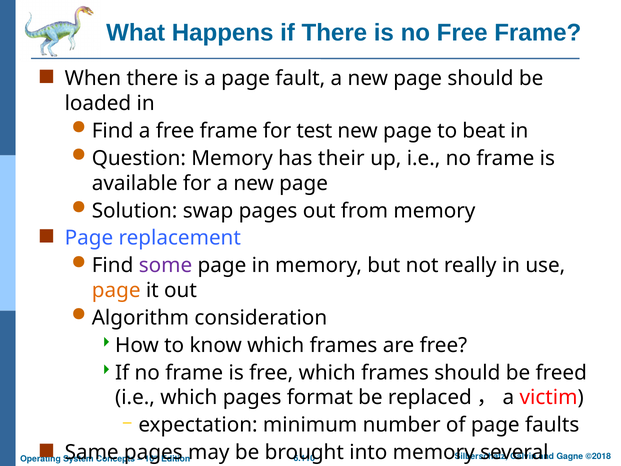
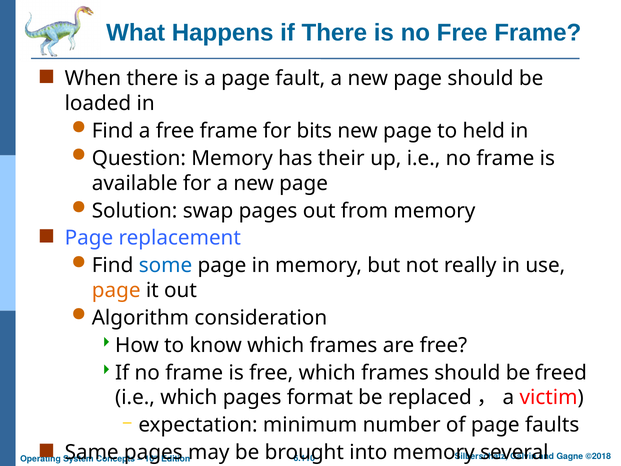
test: test -> bits (314, 131)
beat: beat -> held (484, 131)
some colour: purple -> blue (166, 265)
